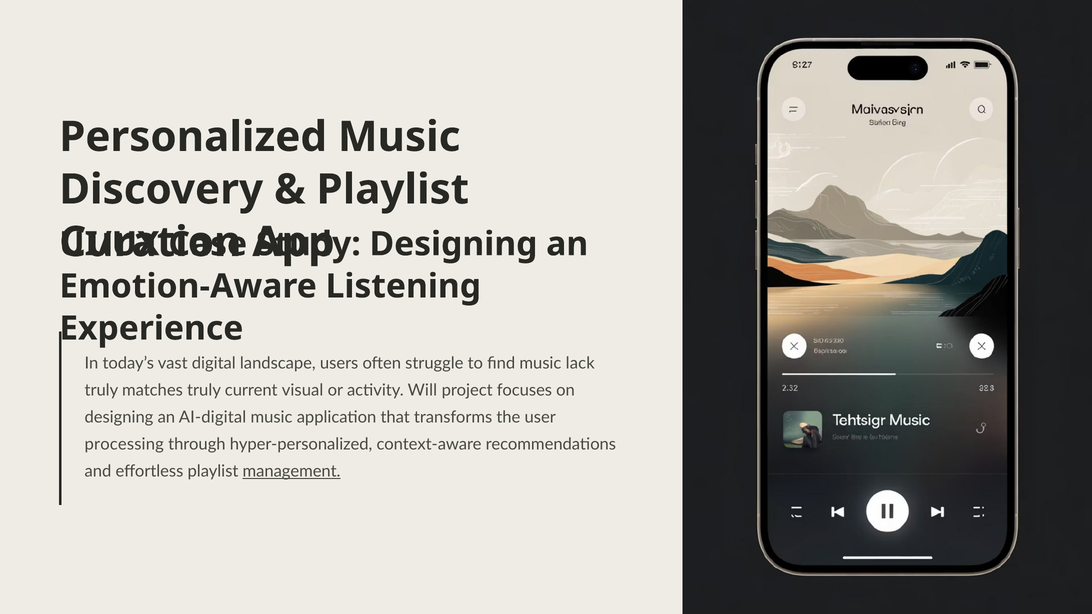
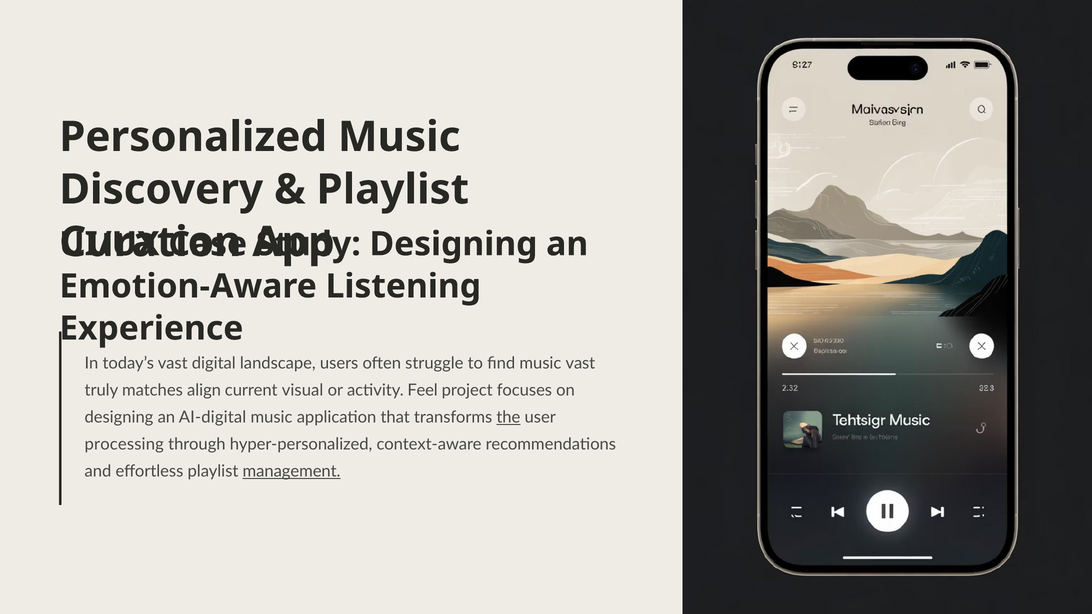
music lack: lack -> vast (580, 363)
matches truly: truly -> align (204, 390)
Will: Will -> Feel (423, 390)
the underline: none -> present (508, 417)
